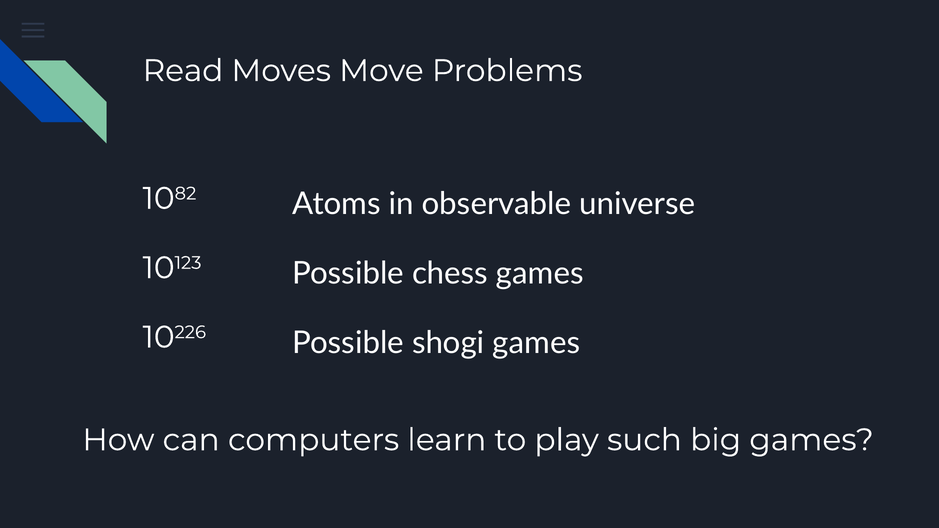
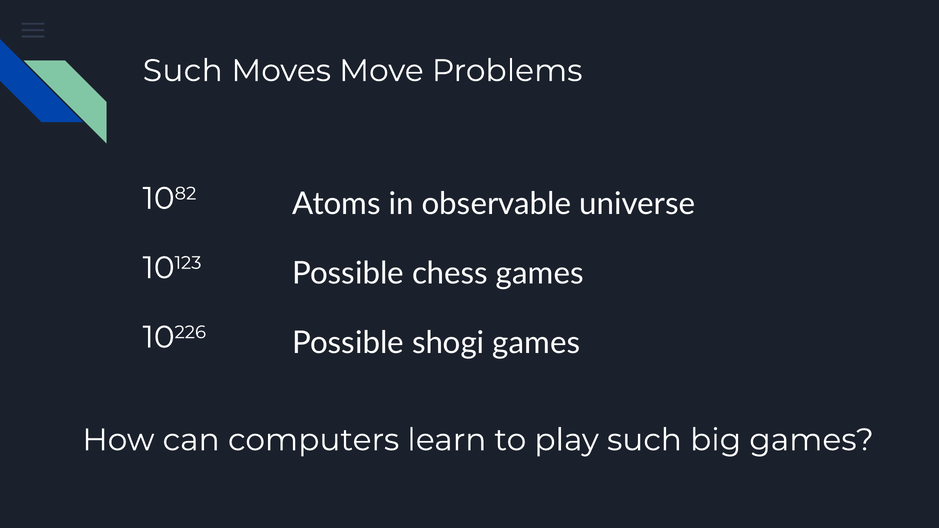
Read: Read -> Such (183, 71)
